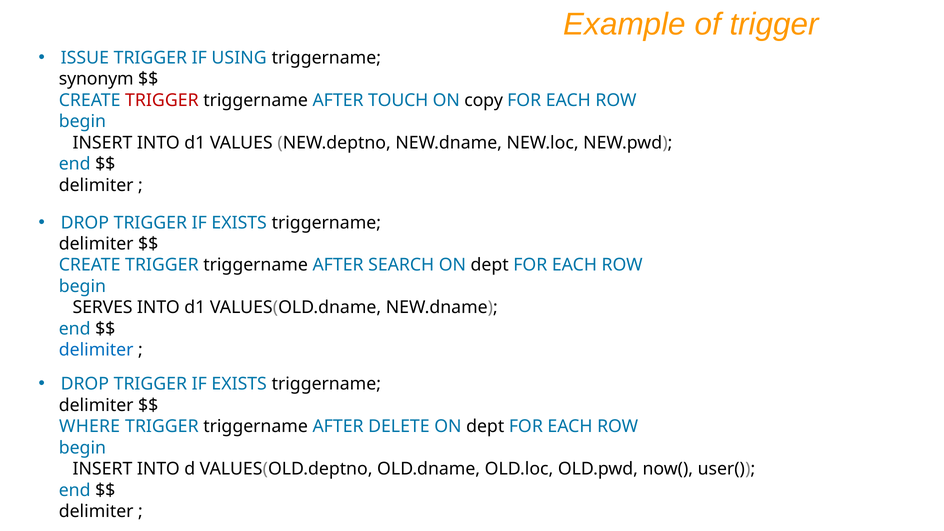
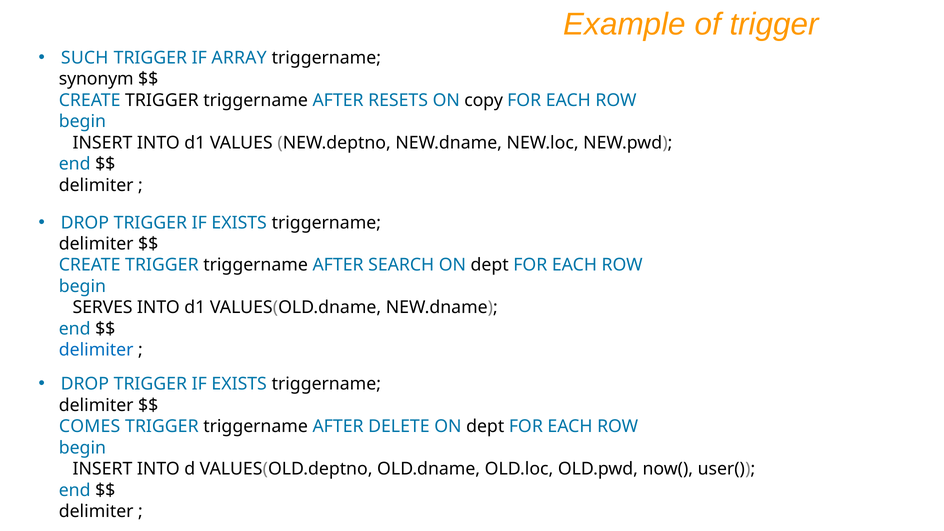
ISSUE: ISSUE -> SUCH (85, 58)
USING: USING -> ARRAY (239, 58)
TRIGGER colour: red -> black (162, 100)
TOUCH: TOUCH -> RESETS (398, 100)
WHERE: WHERE -> COMES (90, 426)
